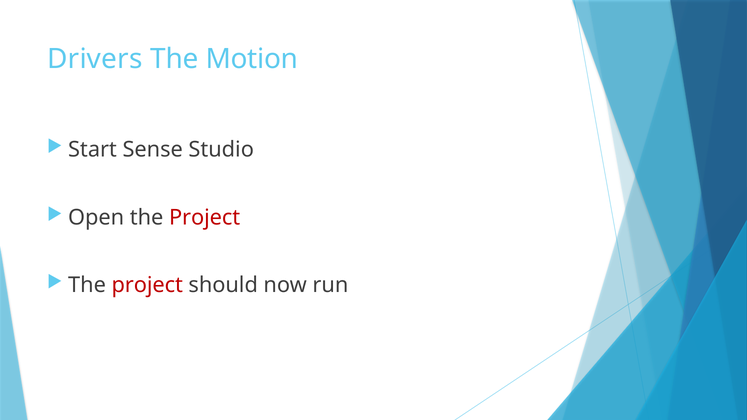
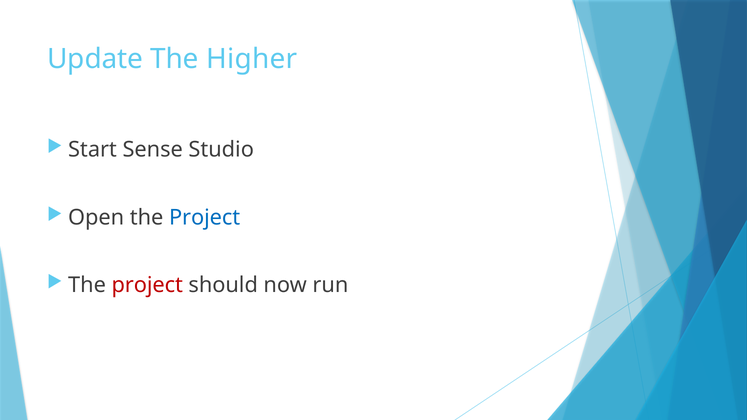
Drivers: Drivers -> Update (95, 59)
Motion: Motion -> Higher (252, 59)
Project colour: red -> blue (205, 218)
